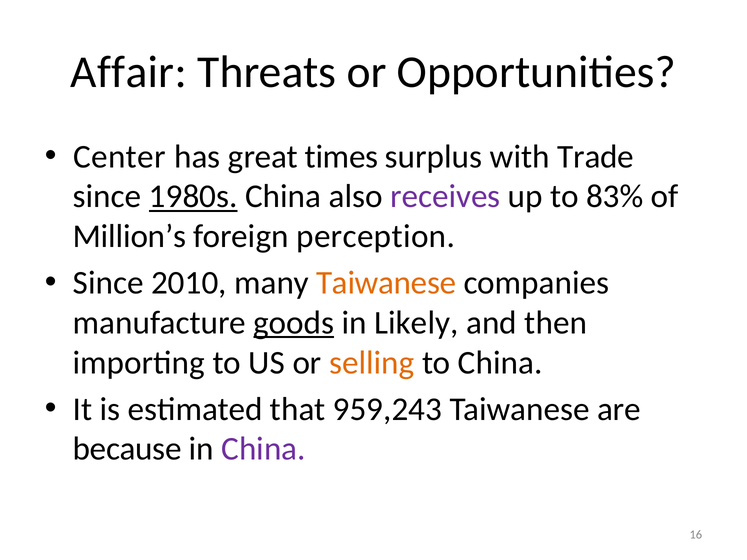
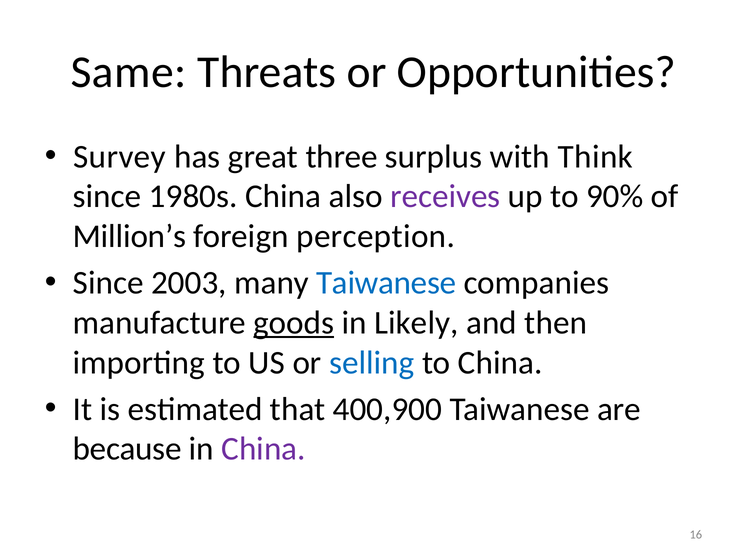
Affair: Affair -> Same (129, 72)
Center: Center -> Survey (120, 157)
times: times -> three (342, 157)
Trade: Trade -> Think (595, 157)
1980s underline: present -> none (193, 197)
83%: 83% -> 90% (615, 197)
2010: 2010 -> 2003 (189, 283)
Taiwanese colour: orange -> blue (386, 283)
selling colour: orange -> blue (372, 363)
959,243: 959,243 -> 400,900 (387, 409)
